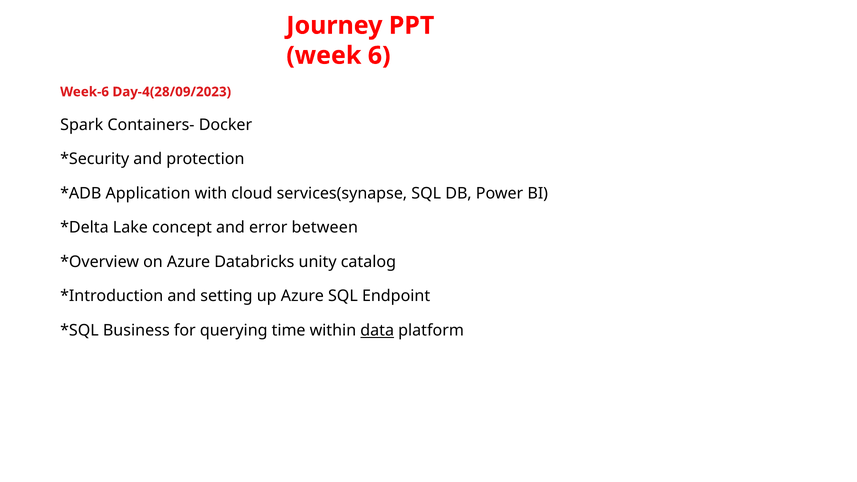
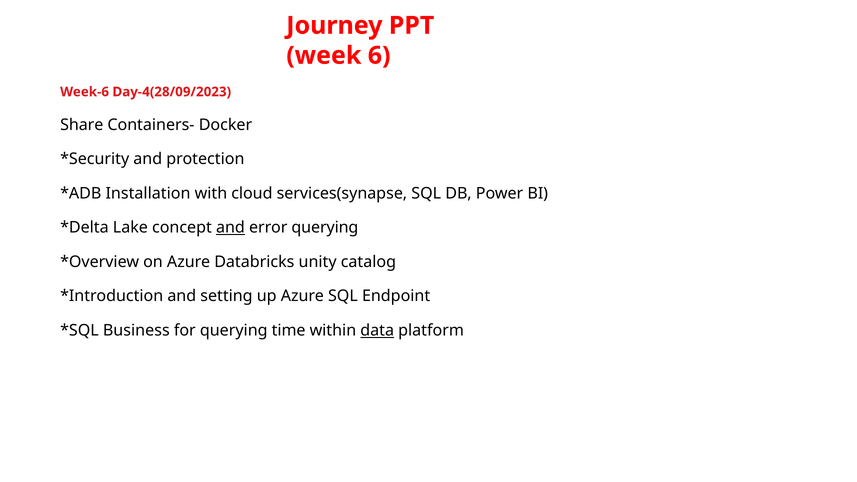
Spark: Spark -> Share (82, 125)
Application: Application -> Installation (148, 193)
and underline: none -> present (230, 228)
error between: between -> querying (325, 228)
